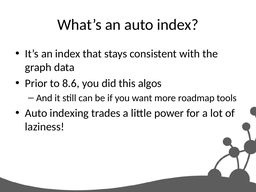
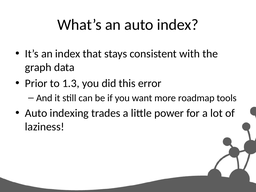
8.6: 8.6 -> 1.3 (71, 83)
algos: algos -> error (150, 83)
